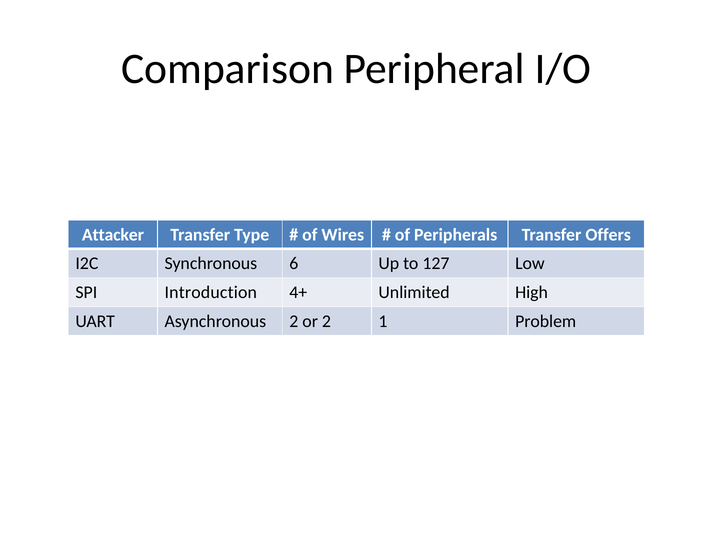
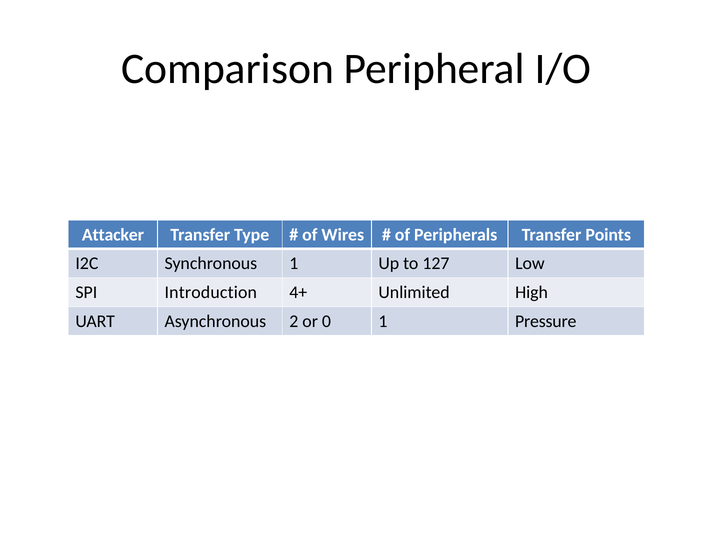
Offers: Offers -> Points (608, 235)
Synchronous 6: 6 -> 1 (294, 263)
or 2: 2 -> 0 (326, 321)
Problem: Problem -> Pressure (546, 321)
